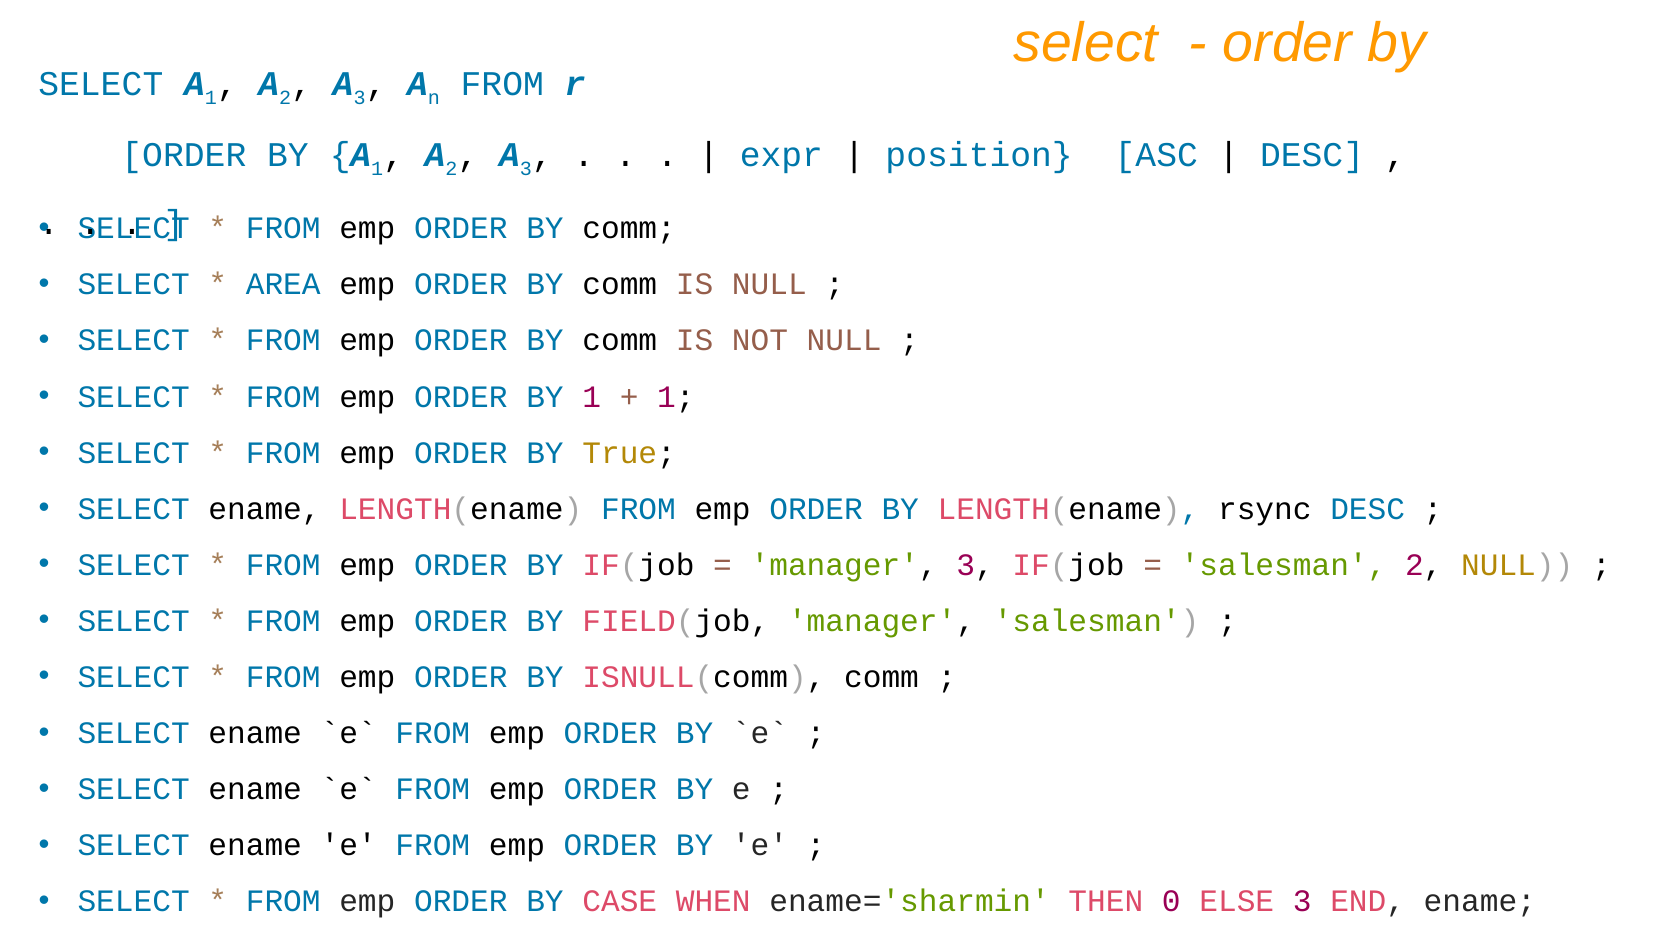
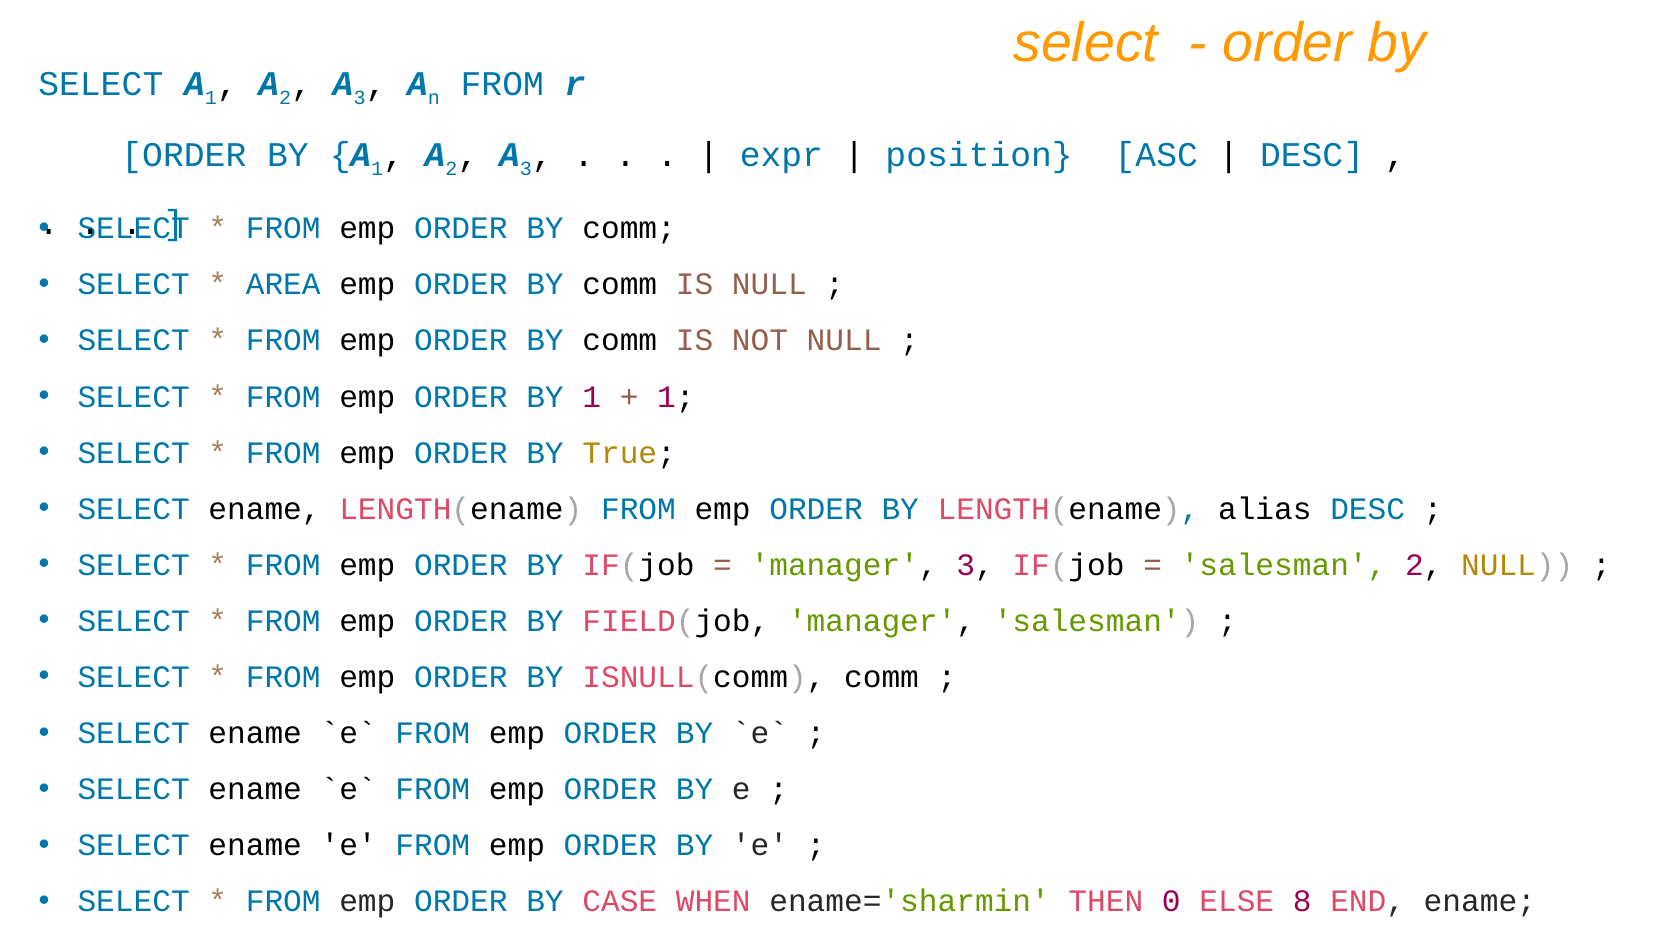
rsync: rsync -> alias (1265, 509)
ELSE 3: 3 -> 8 (1302, 902)
